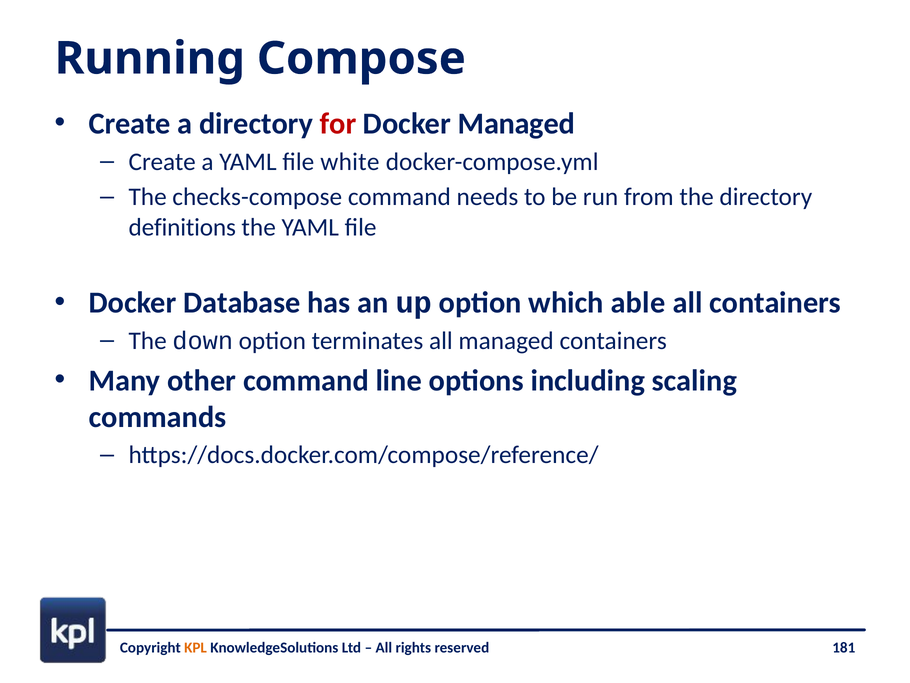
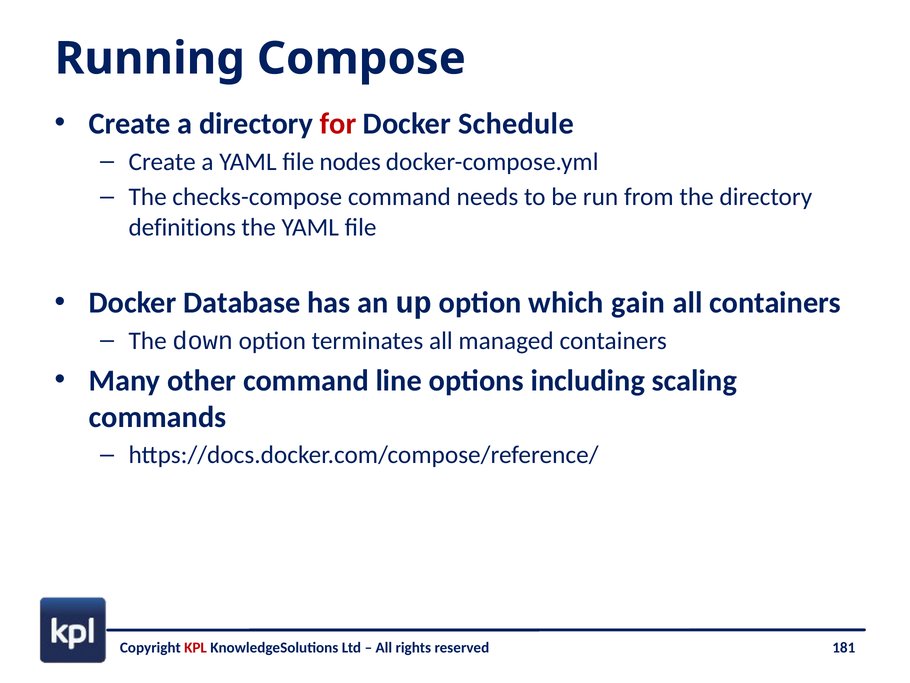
Docker Managed: Managed -> Schedule (516, 123)
white: white -> nodes (350, 162)
able: able -> gain (638, 302)
KPL colour: orange -> red (196, 647)
